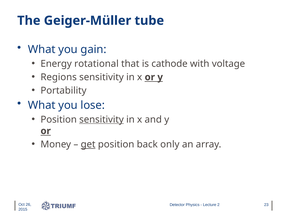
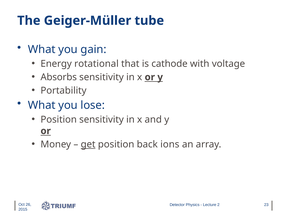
Regions: Regions -> Absorbs (59, 77)
sensitivity underline: present -> none (101, 120)
only: only -> ions (170, 144)
